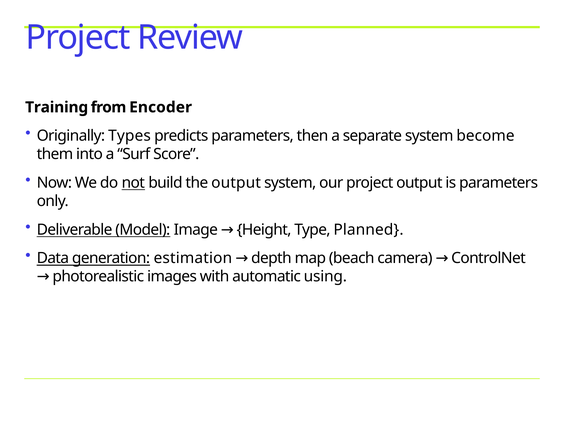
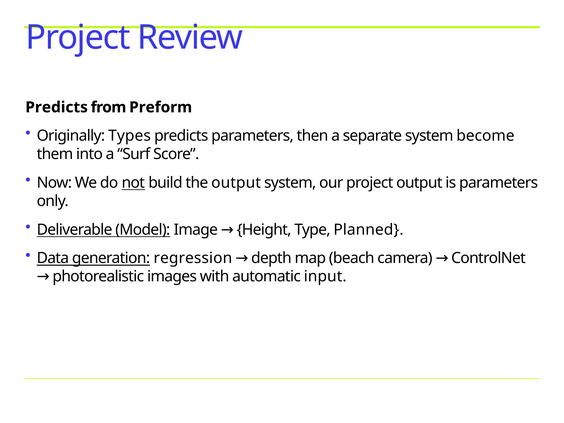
Training: Training -> Predicts (57, 107)
Encoder: Encoder -> Preform (161, 107)
estimation: estimation -> regression (193, 258)
using: using -> input (325, 277)
